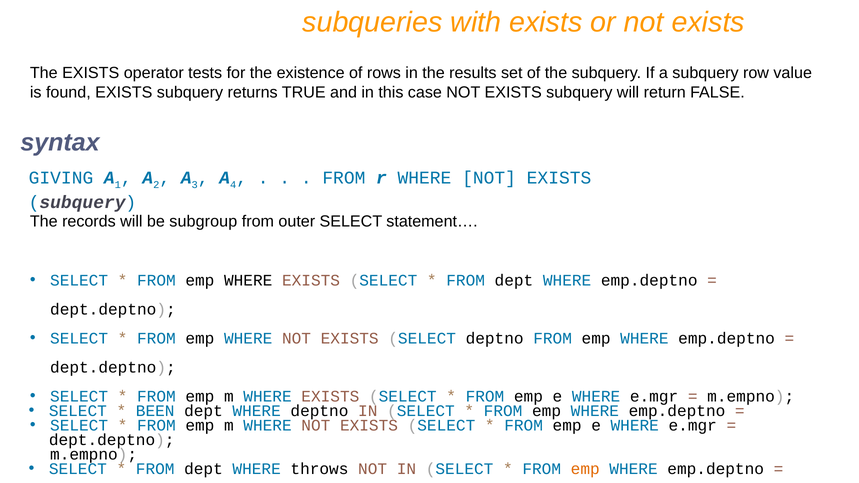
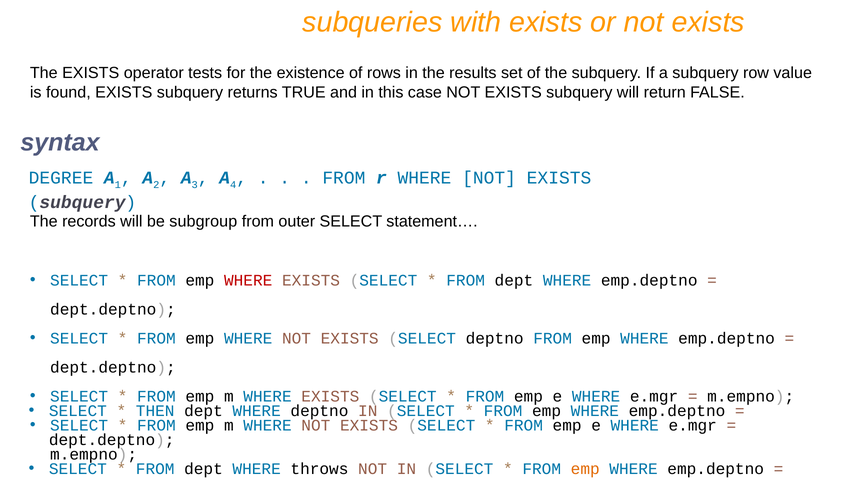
GIVING: GIVING -> DEGREE (61, 178)
WHERE colour: black -> red (248, 280)
BEEN: BEEN -> THEN (155, 411)
